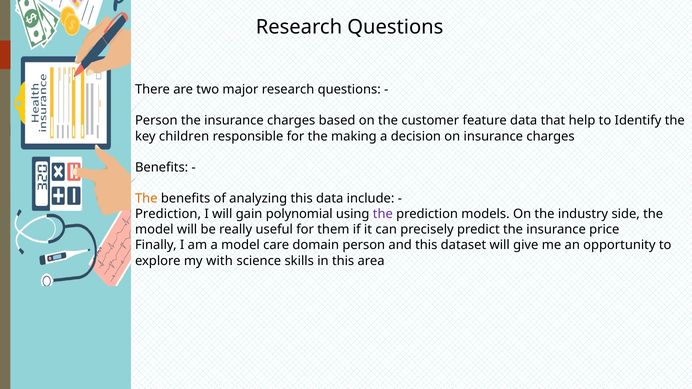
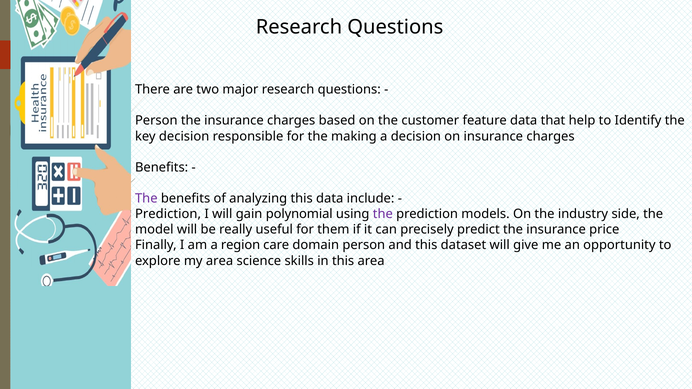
key children: children -> decision (184, 136)
The colour: orange -> purple (146, 199)
a model: model -> region (241, 245)
my with: with -> area (220, 261)
